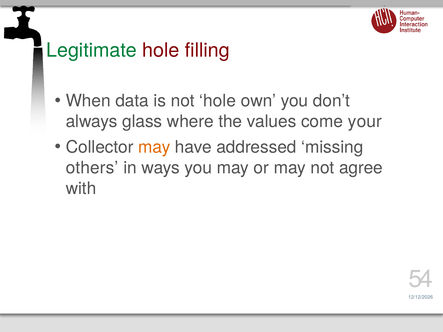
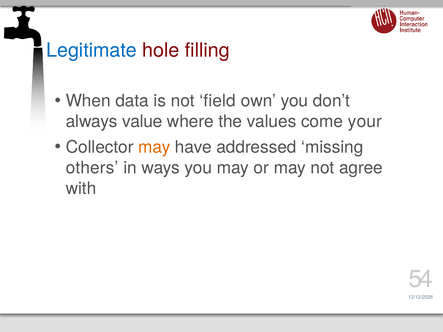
Legitimate colour: green -> blue (92, 50)
not hole: hole -> field (218, 101)
glass: glass -> value (142, 122)
